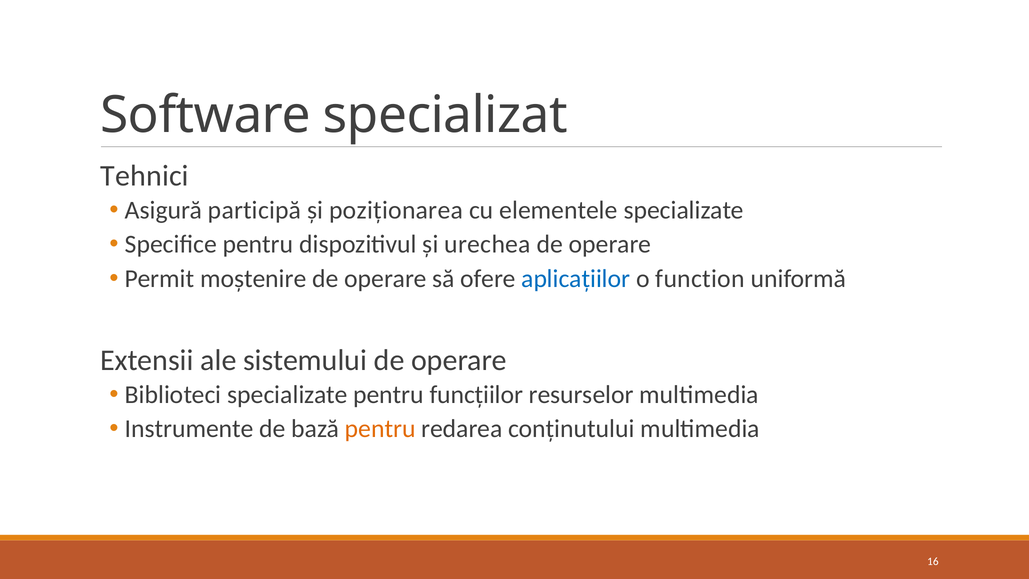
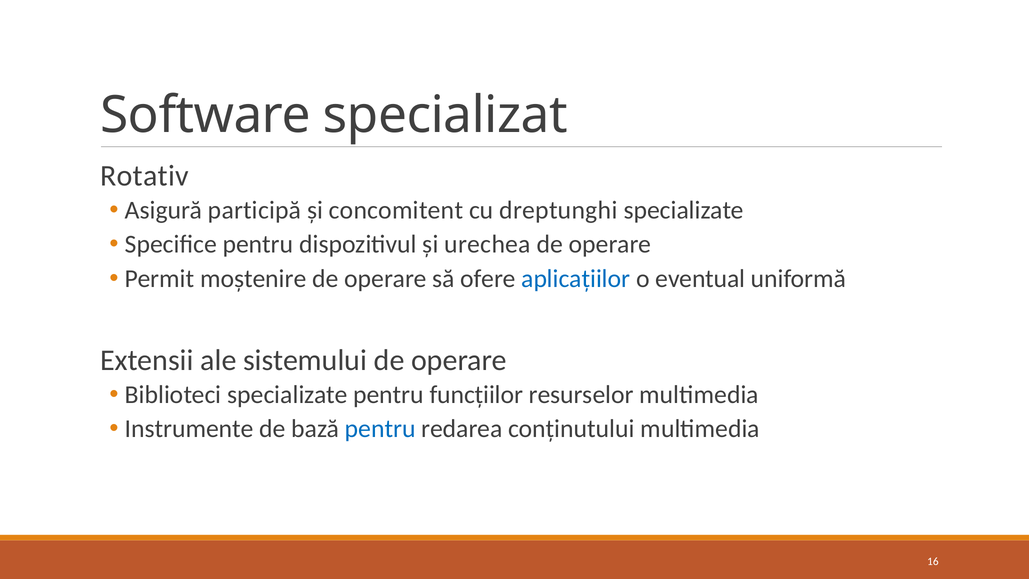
Tehnici: Tehnici -> Rotativ (144, 176)
poziționarea: poziționarea -> concomitent (396, 210)
elementele: elementele -> dreptunghi (558, 210)
function: function -> eventual (700, 279)
pentru colour: orange -> blue (380, 429)
